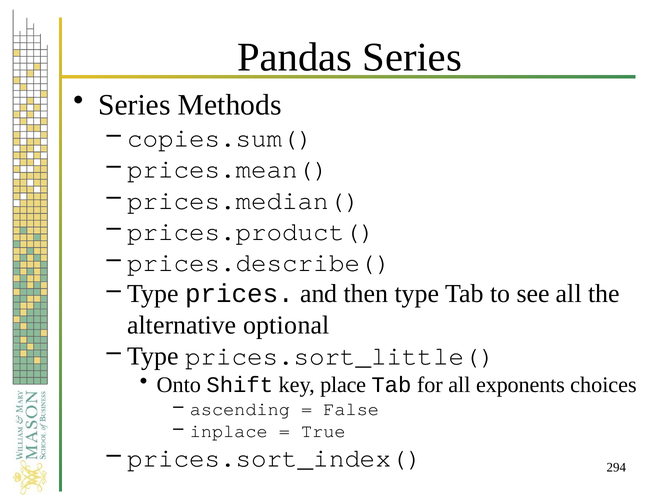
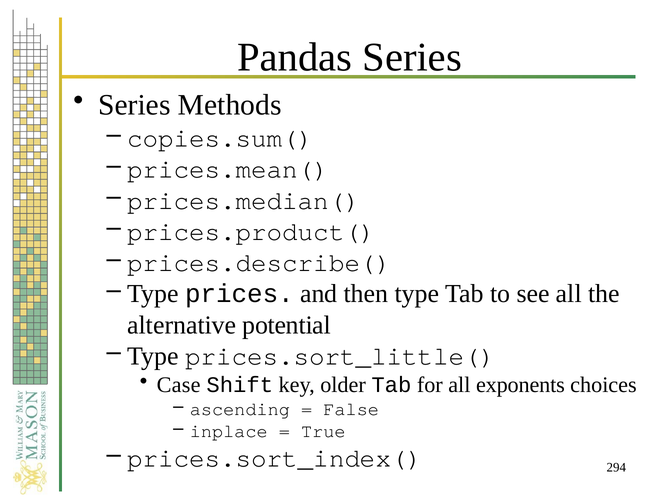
optional: optional -> potential (287, 325)
Onto: Onto -> Case (179, 384)
place: place -> older (343, 384)
